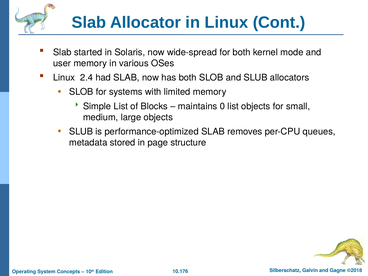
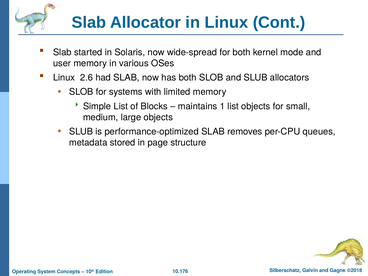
2.4: 2.4 -> 2.6 (87, 78)
0: 0 -> 1 (222, 106)
